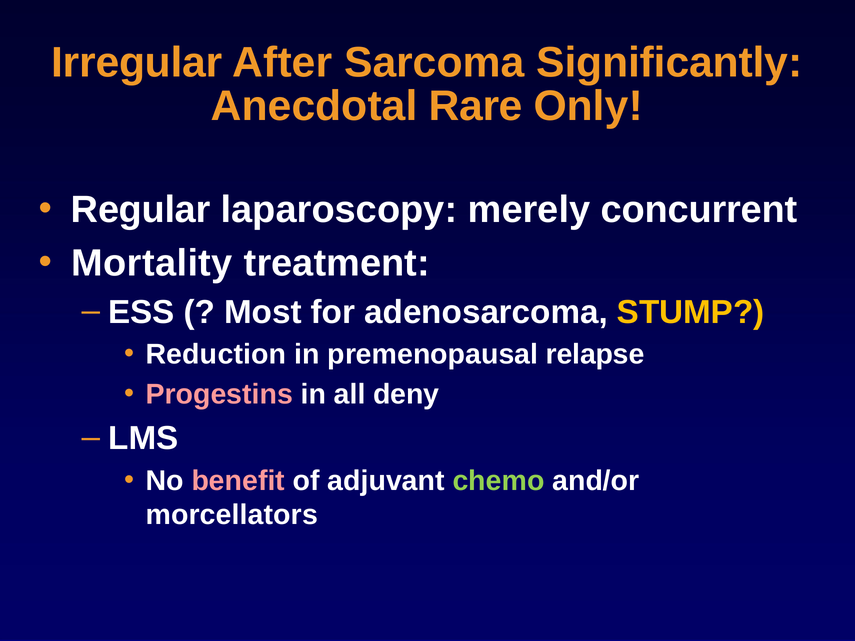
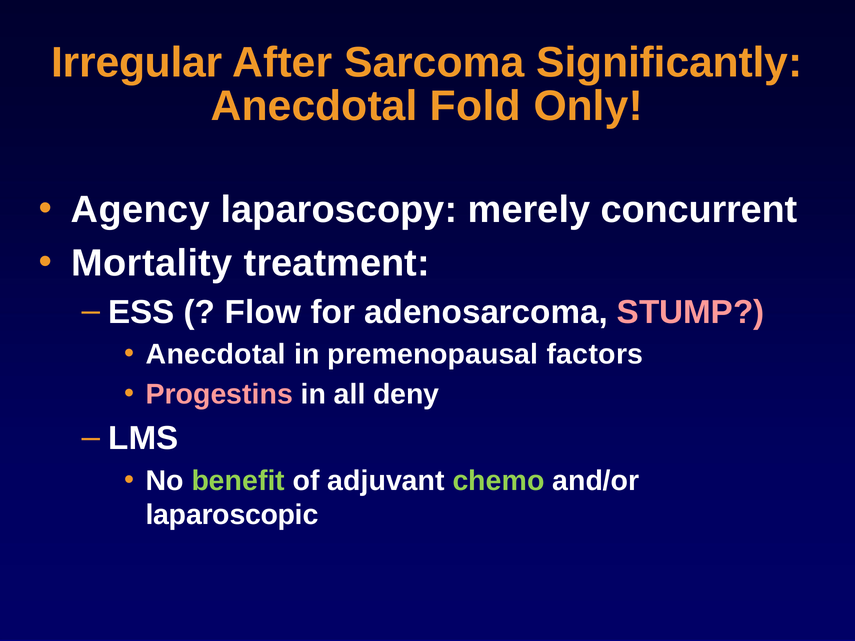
Rare: Rare -> Fold (475, 106)
Regular: Regular -> Agency (140, 210)
Most: Most -> Flow (263, 312)
STUMP colour: yellow -> pink (691, 312)
Reduction: Reduction -> Anecdotal (216, 355)
relapse: relapse -> factors (595, 355)
benefit colour: pink -> light green (238, 481)
morcellators: morcellators -> laparoscopic (232, 515)
